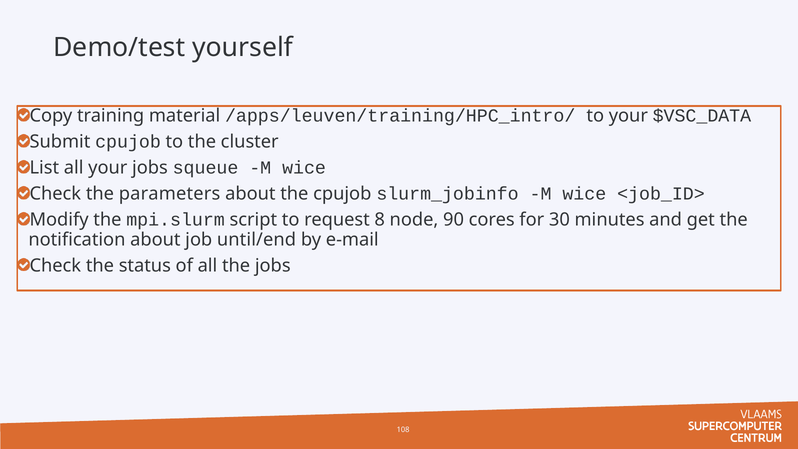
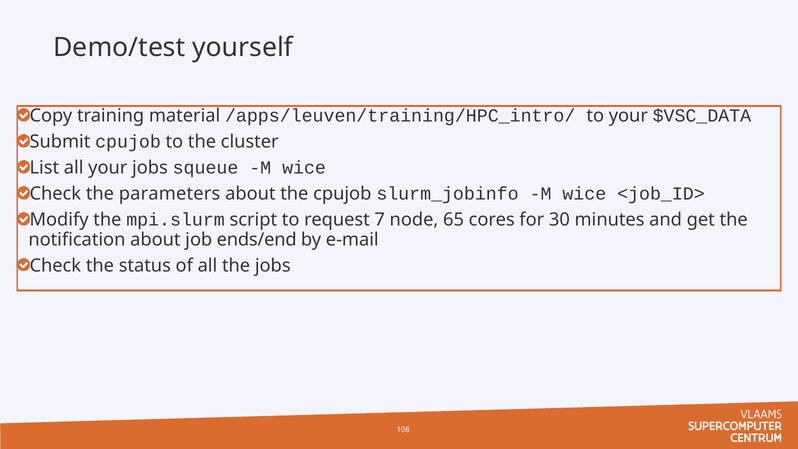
8: 8 -> 7 (380, 220)
90: 90 -> 65 (454, 220)
until/end: until/end -> ends/end (257, 239)
